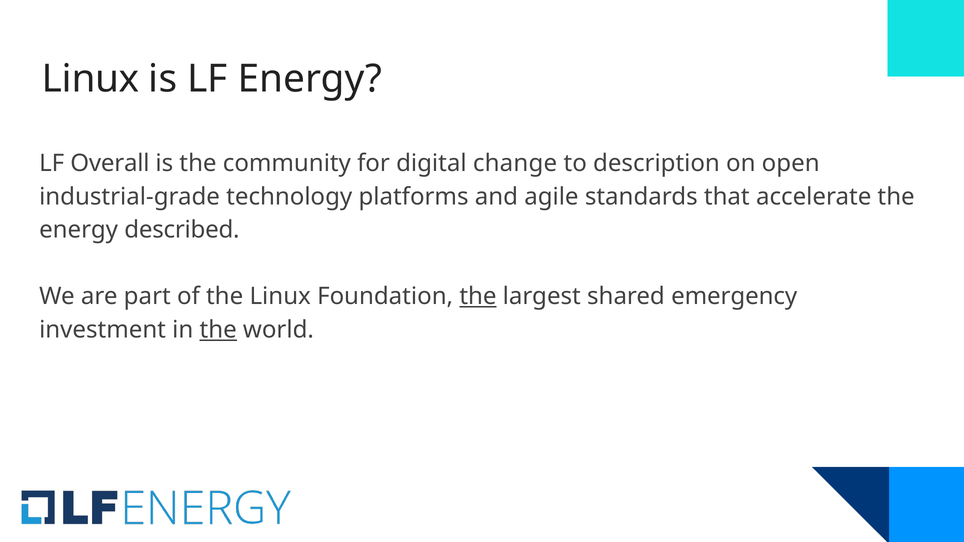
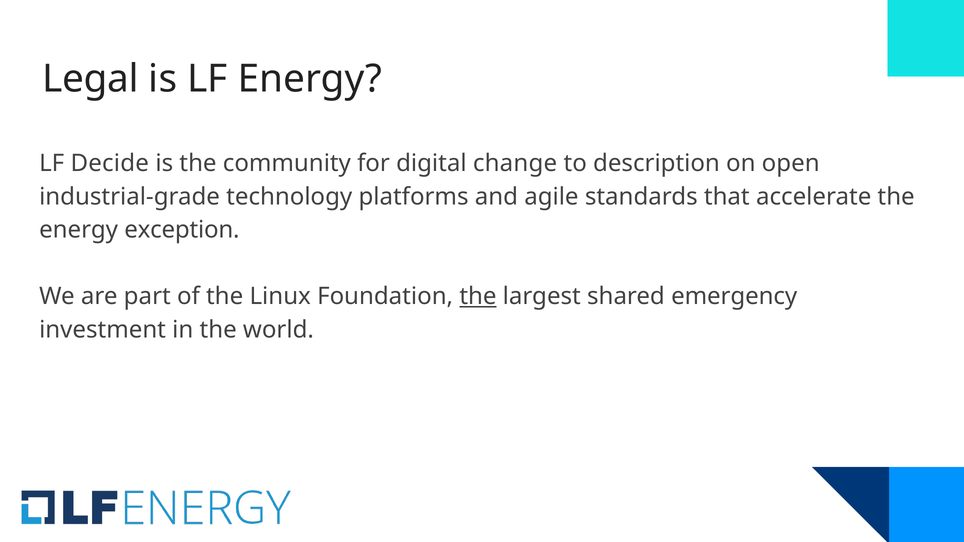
Linux: Linux -> Legal (91, 79)
Overall: Overall -> Decide (110, 164)
described: described -> exception (182, 230)
the underline: present -> none (218, 330)
